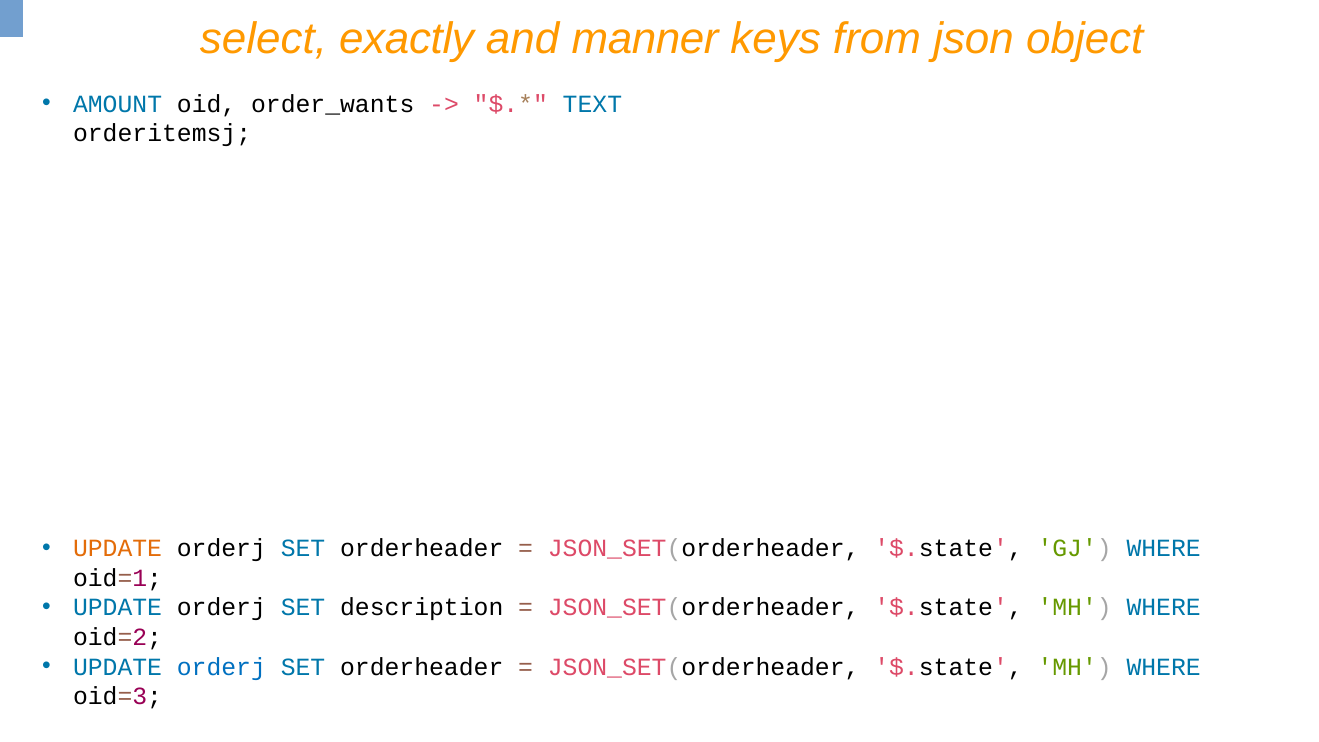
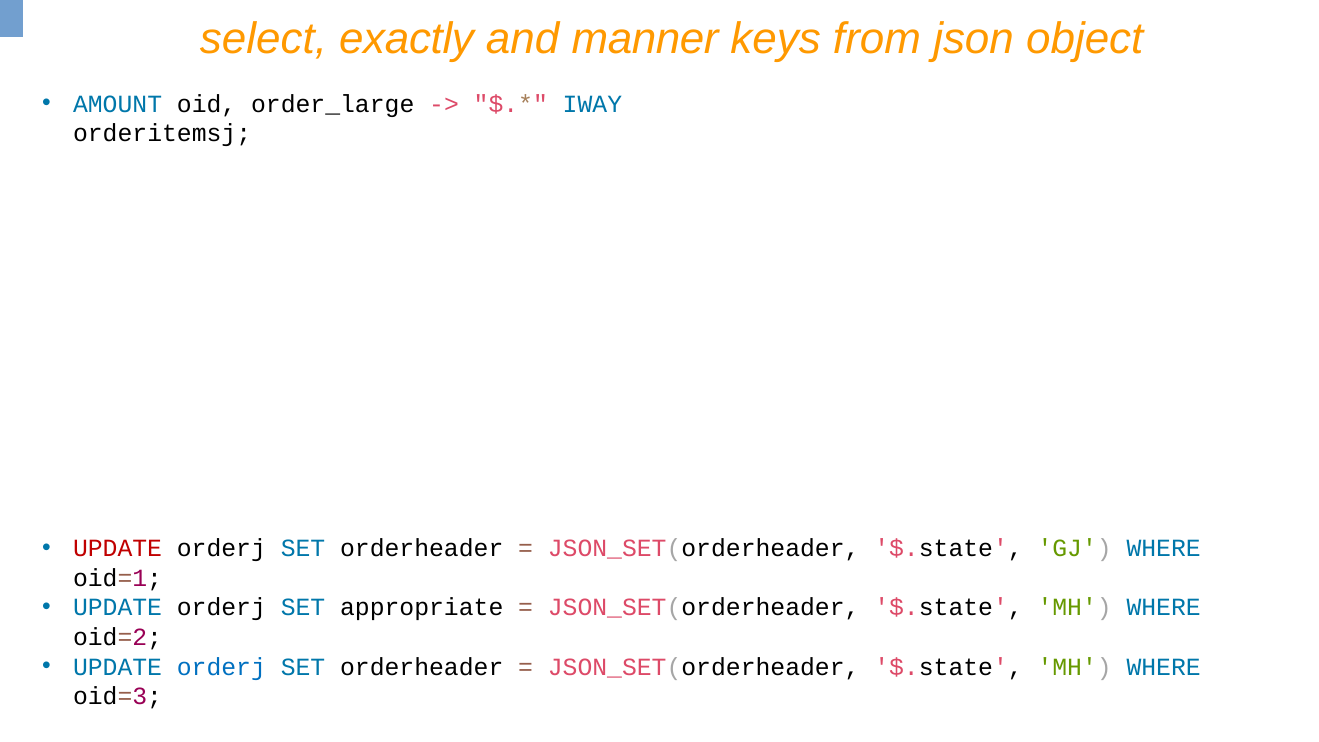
order_wants: order_wants -> order_large (333, 104)
TEXT: TEXT -> IWAY (592, 104)
UPDATE colour: orange -> red (118, 548)
description: description -> appropriate (422, 608)
